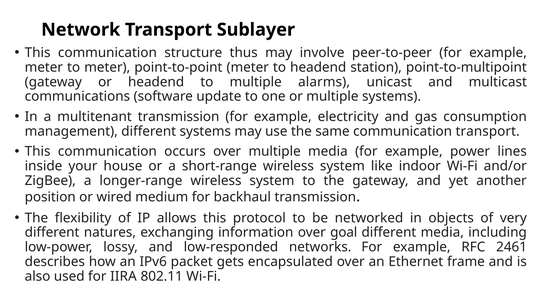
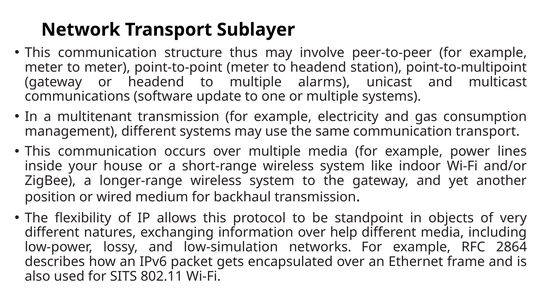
networked: networked -> standpoint (369, 218)
goal: goal -> help (344, 232)
low-responded: low-responded -> low-simulation (231, 247)
2461: 2461 -> 2864 (512, 247)
IIRA: IIRA -> SITS (124, 276)
